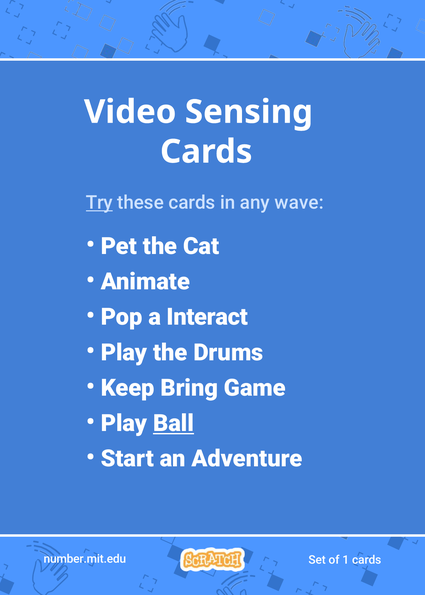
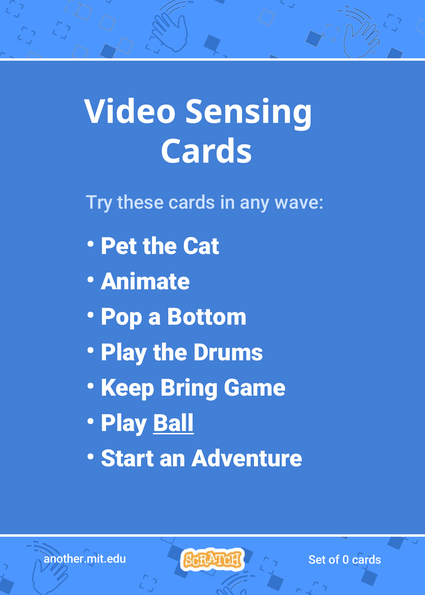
Try underline: present -> none (99, 203)
Interact: Interact -> Bottom (207, 317)
number.mit.edu: number.mit.edu -> another.mit.edu (85, 559)
1: 1 -> 0 (346, 560)
